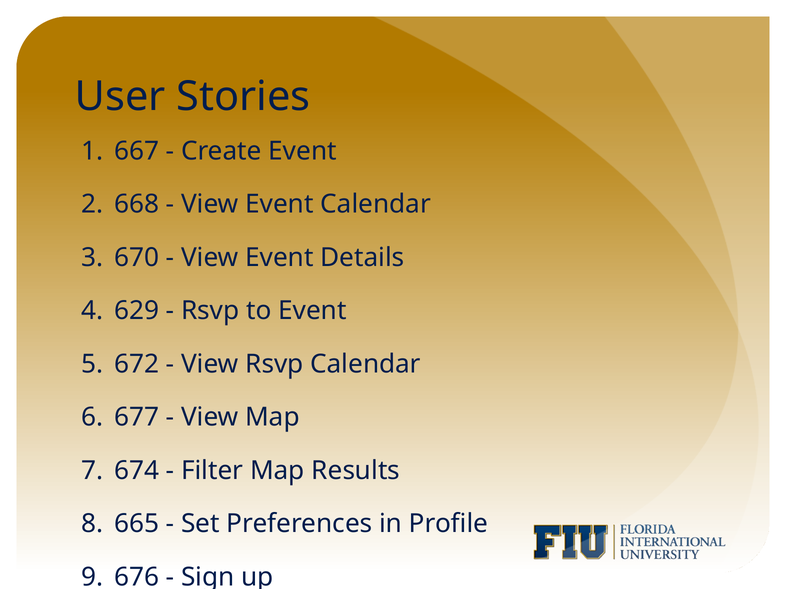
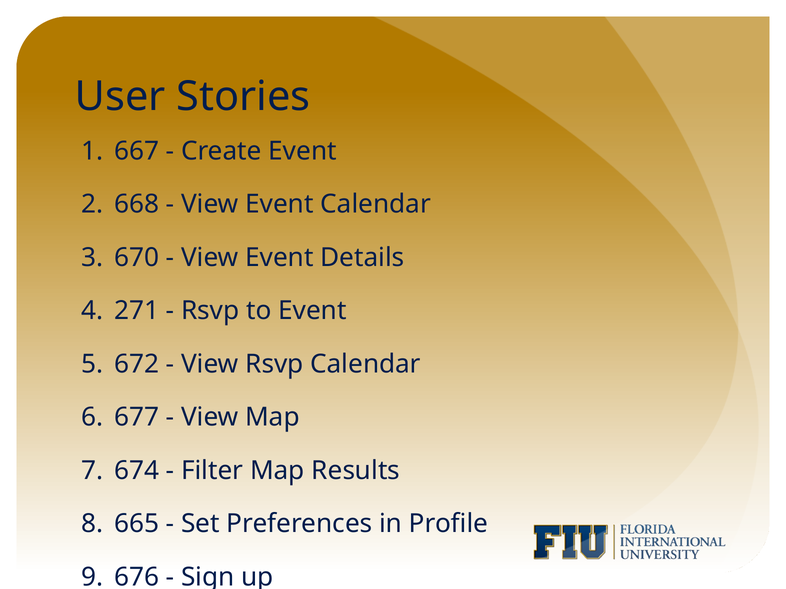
629: 629 -> 271 (137, 311)
